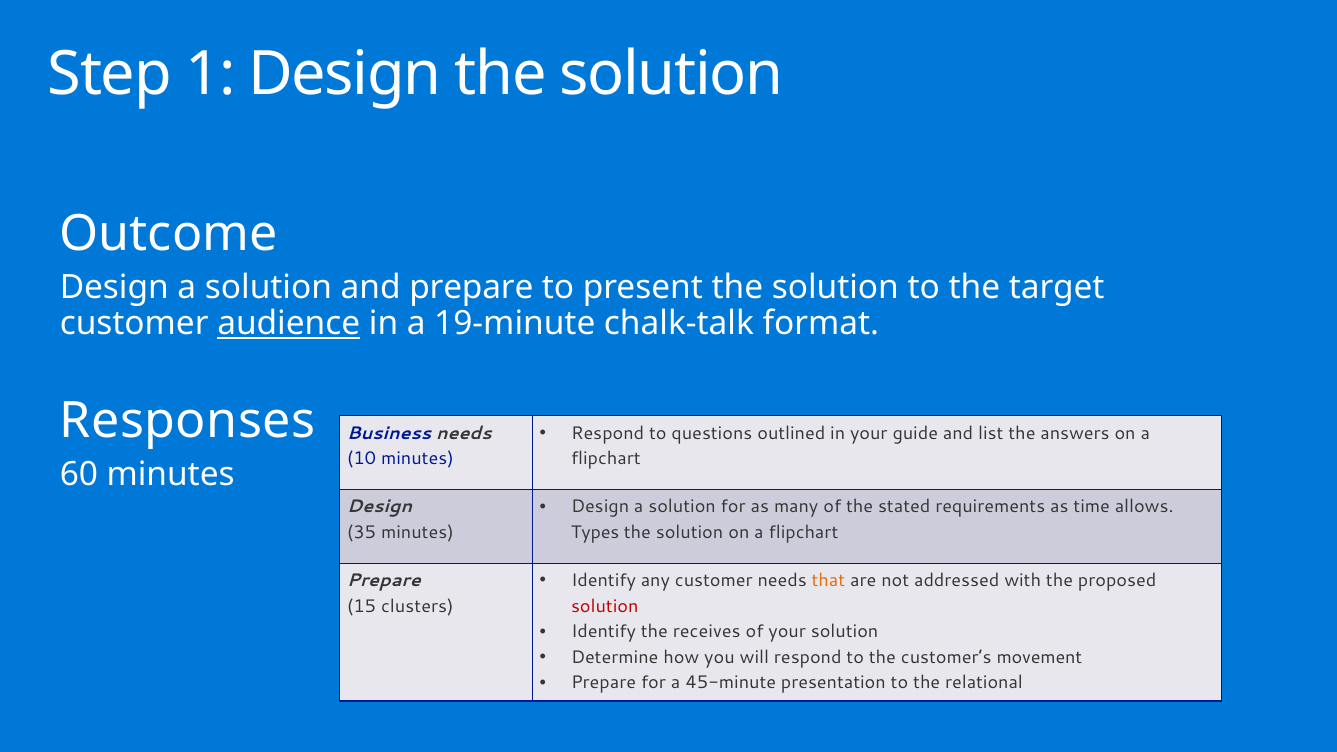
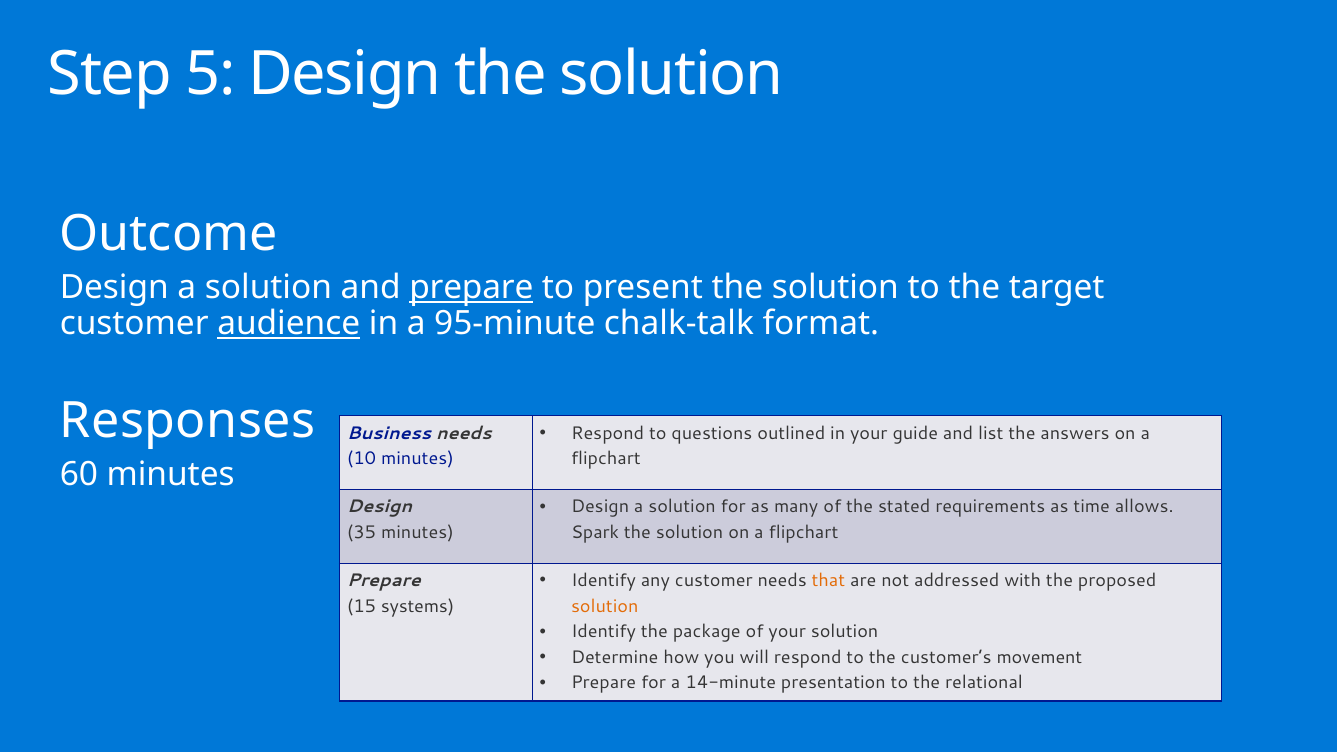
1: 1 -> 5 (210, 75)
prepare underline: none -> present (471, 287)
19-minute: 19-minute -> 95-minute (515, 323)
Types: Types -> Spark (595, 533)
clusters: clusters -> systems (418, 606)
solution colour: red -> orange (605, 606)
receives: receives -> package (707, 632)
45-minute: 45-minute -> 14-minute (731, 683)
